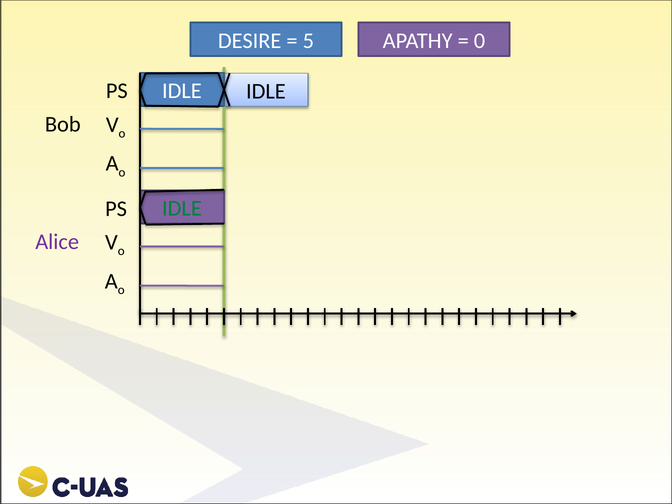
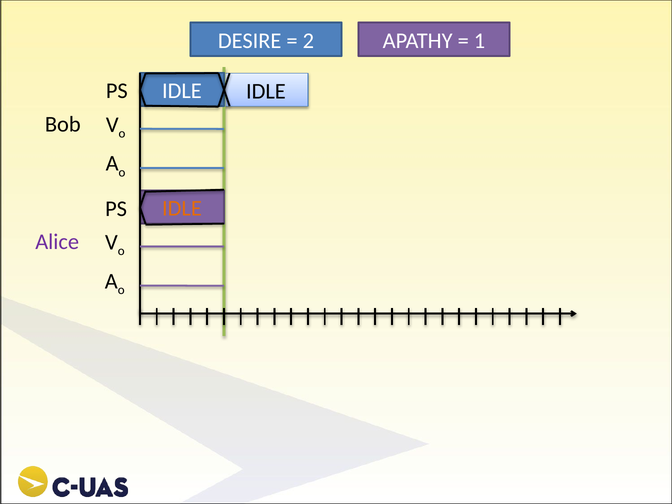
5: 5 -> 2 (308, 41)
0: 0 -> 1 (479, 41)
IDLE colour: green -> orange (182, 209)
